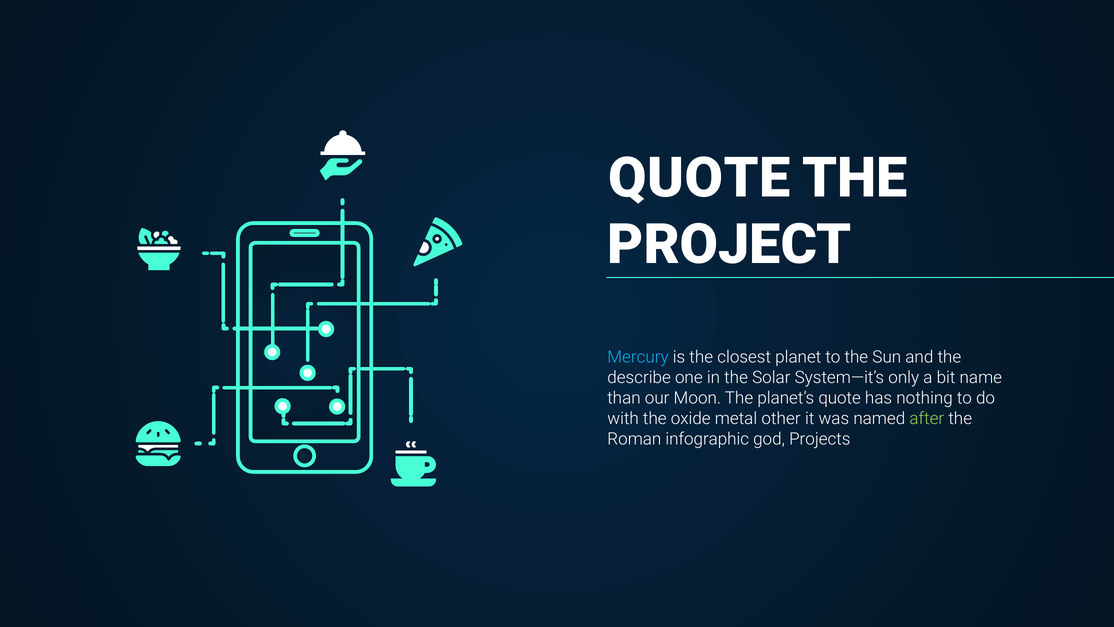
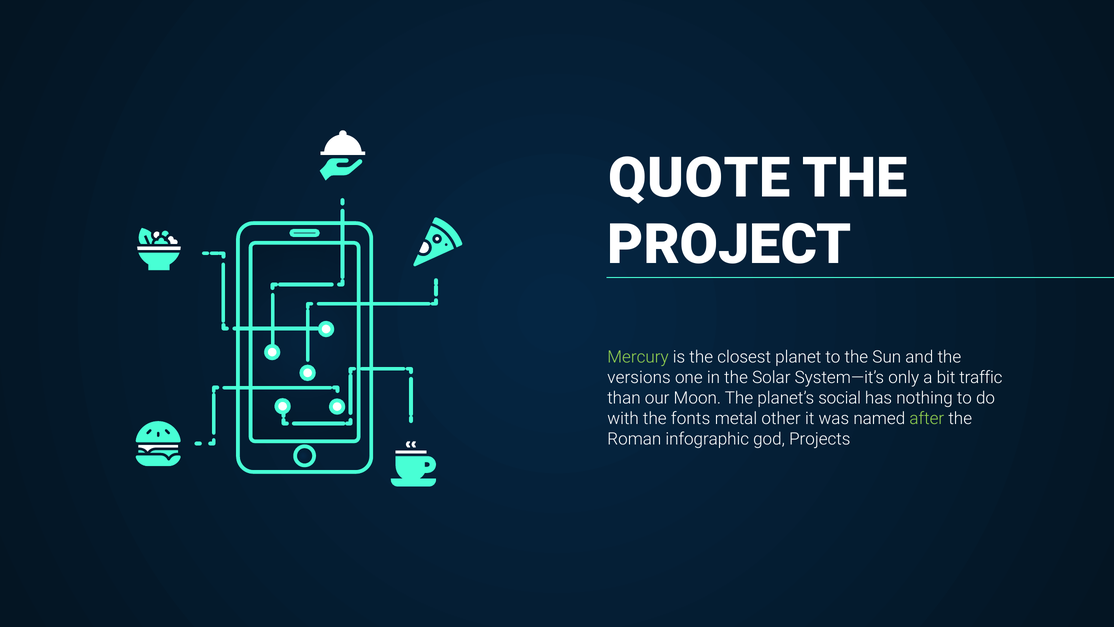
Mercury colour: light blue -> light green (638, 357)
describe: describe -> versions (639, 378)
name: name -> traffic (981, 378)
planet’s quote: quote -> social (840, 398)
oxide: oxide -> fonts (691, 418)
